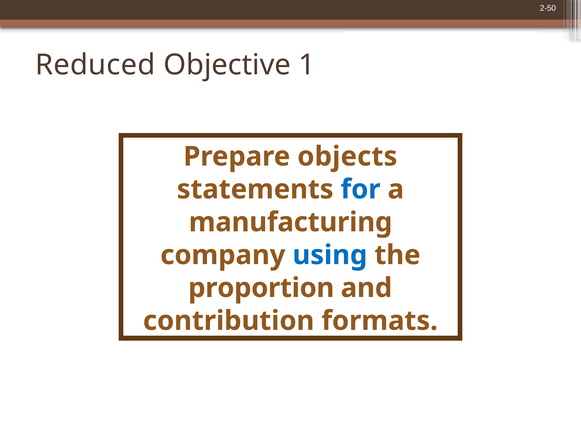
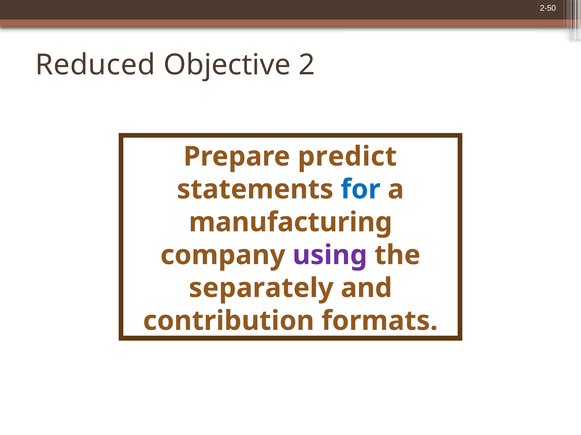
1: 1 -> 2 (307, 65)
objects: objects -> predict (347, 157)
using colour: blue -> purple (330, 256)
proportion: proportion -> separately (261, 288)
